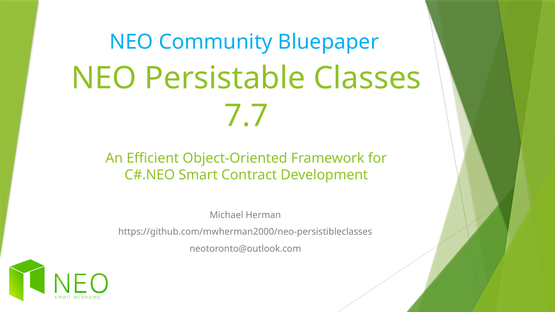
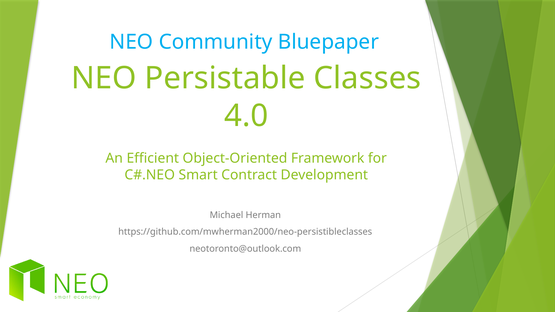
7.7: 7.7 -> 4.0 (246, 116)
